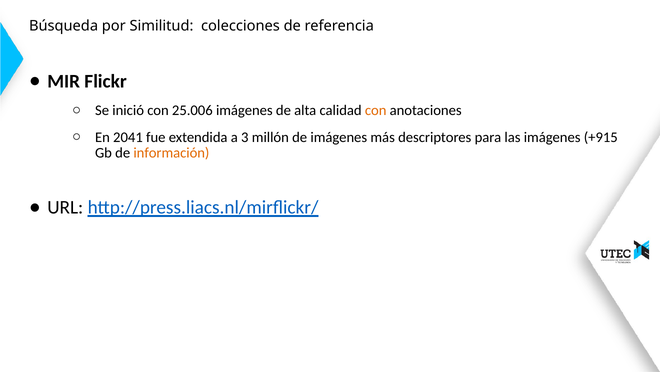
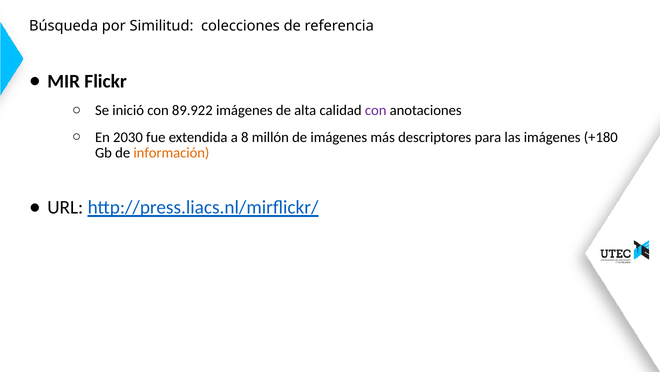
25.006: 25.006 -> 89.922 (192, 110)
con colour: orange -> purple (376, 110)
2041: 2041 -> 2030 (128, 137)
3: 3 -> 8 (245, 137)
+915: +915 -> +180 (601, 137)
